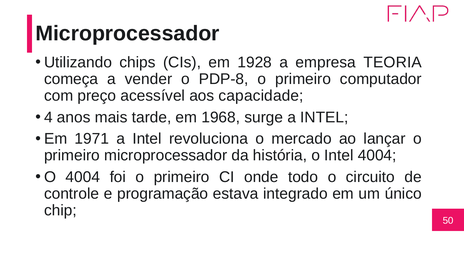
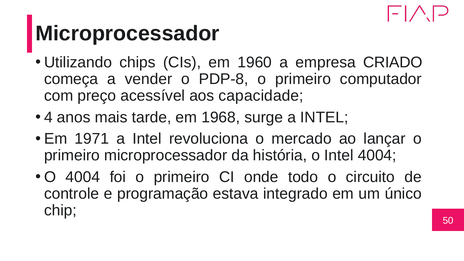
1928: 1928 -> 1960 (255, 62)
TEORIA: TEORIA -> CRIADO (393, 62)
